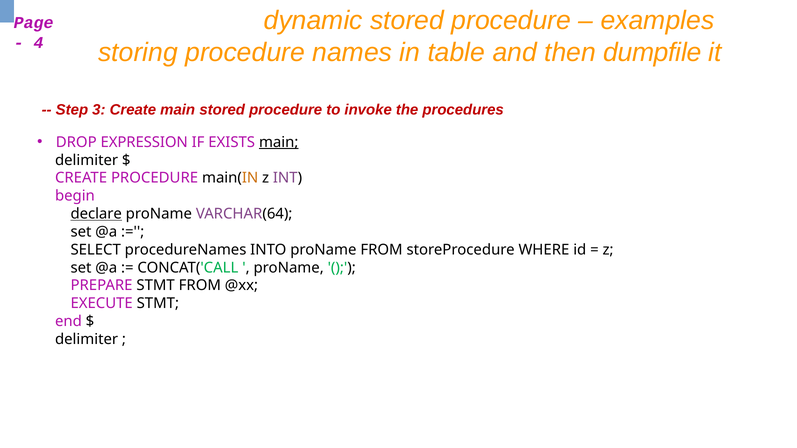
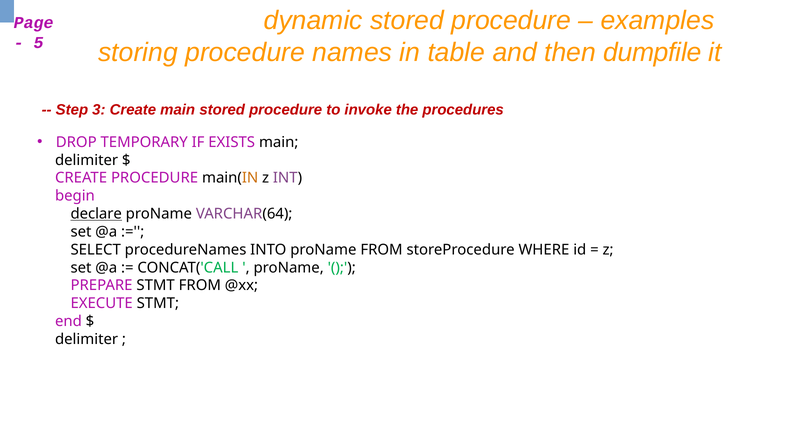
4: 4 -> 5 (39, 43)
EXPRESSION: EXPRESSION -> TEMPORARY (144, 142)
main underline: present -> none (279, 142)
